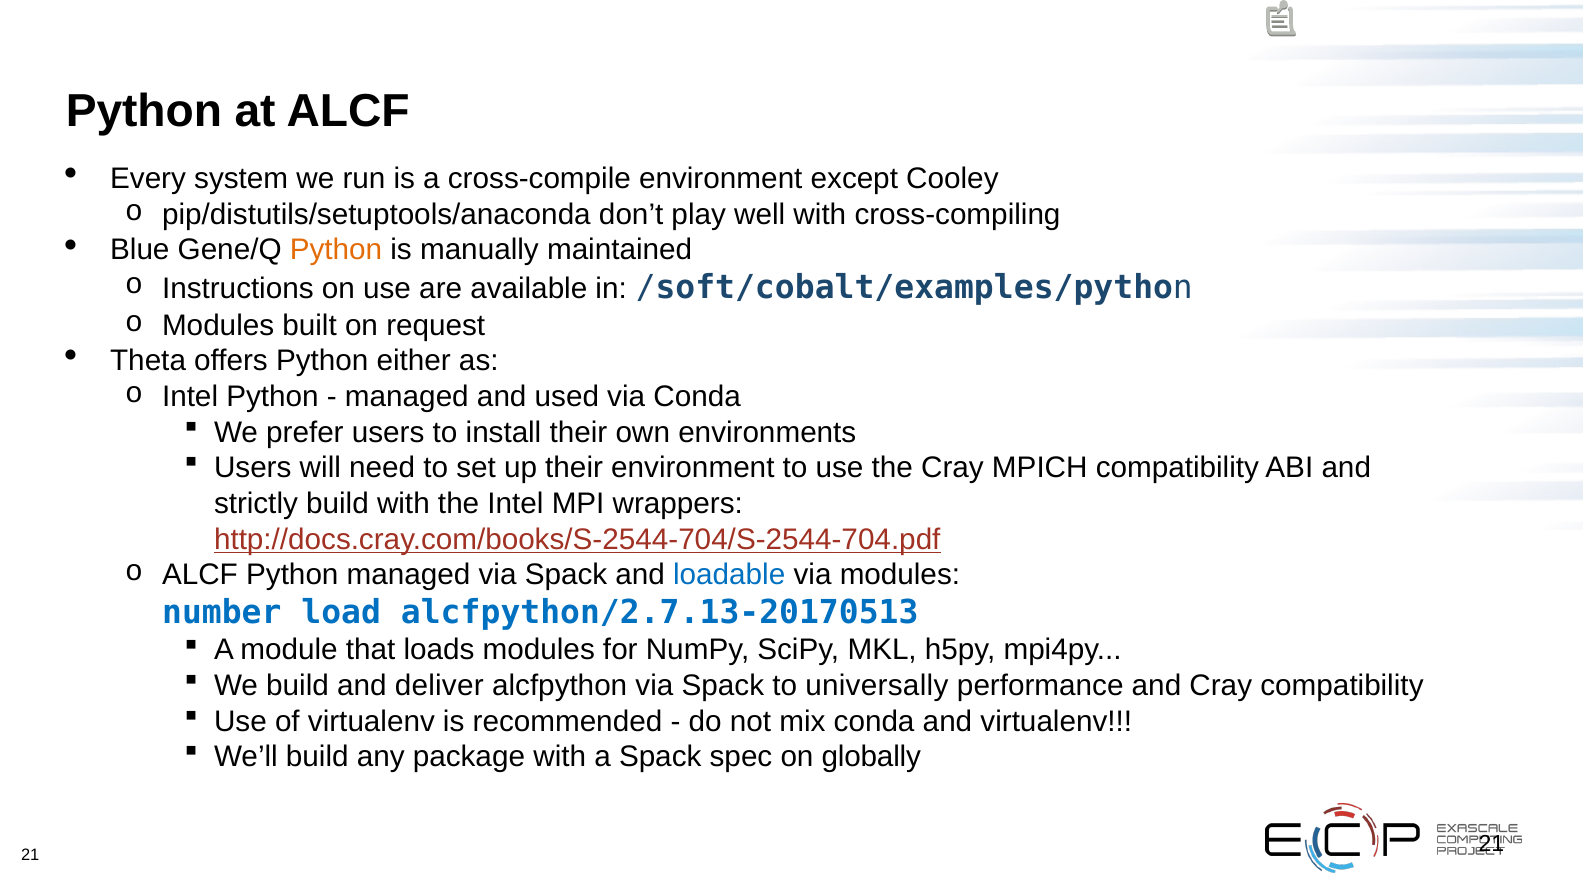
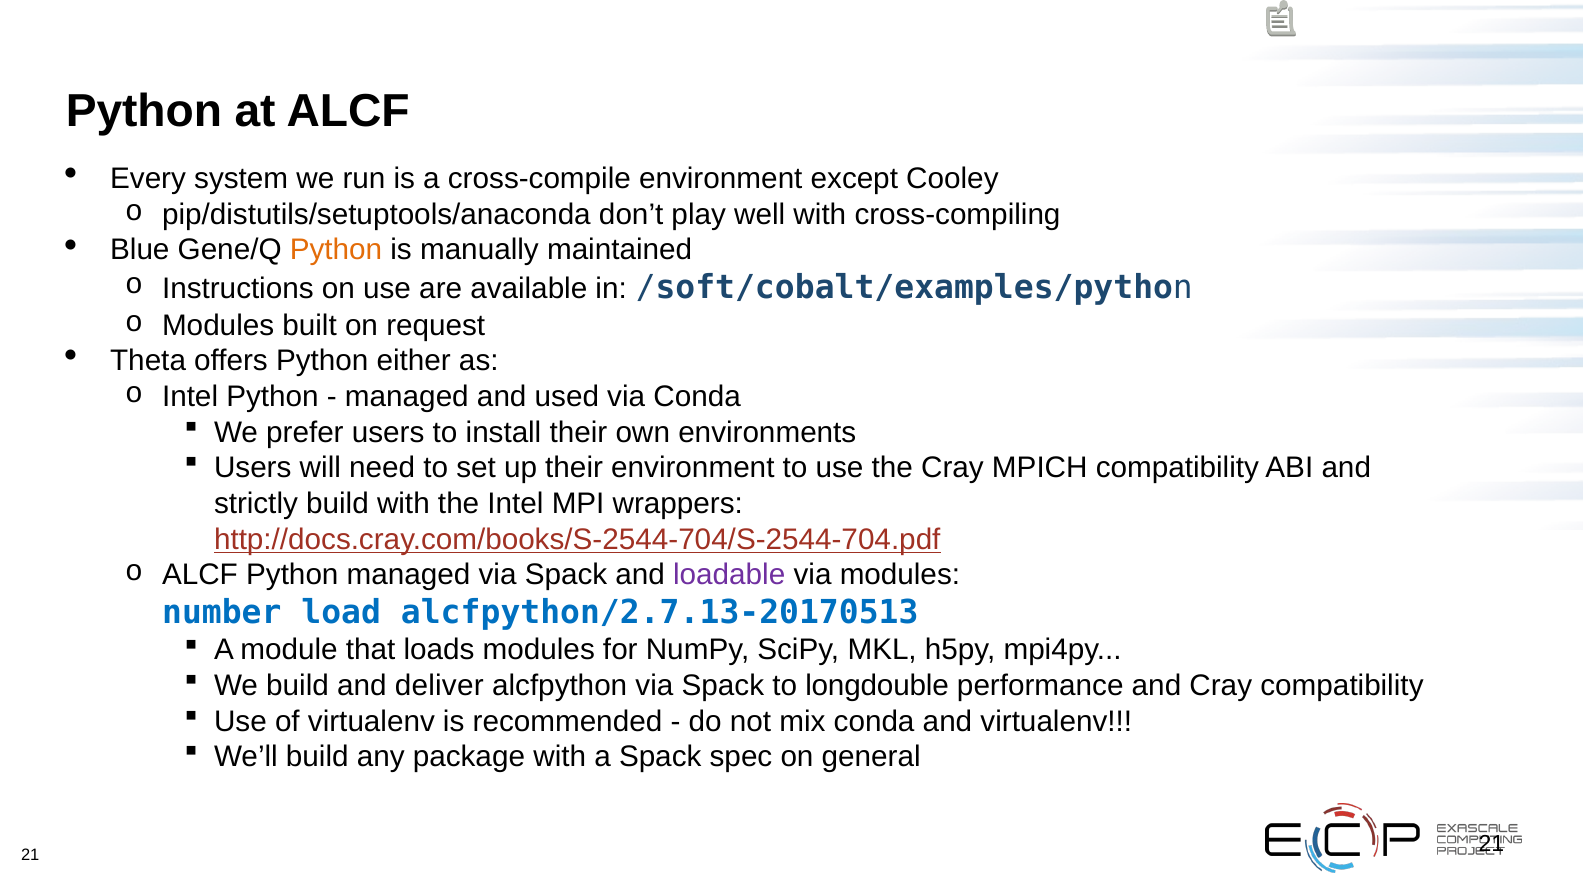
loadable colour: blue -> purple (729, 575)
universally: universally -> longdouble (877, 685)
globally: globally -> general (871, 757)
